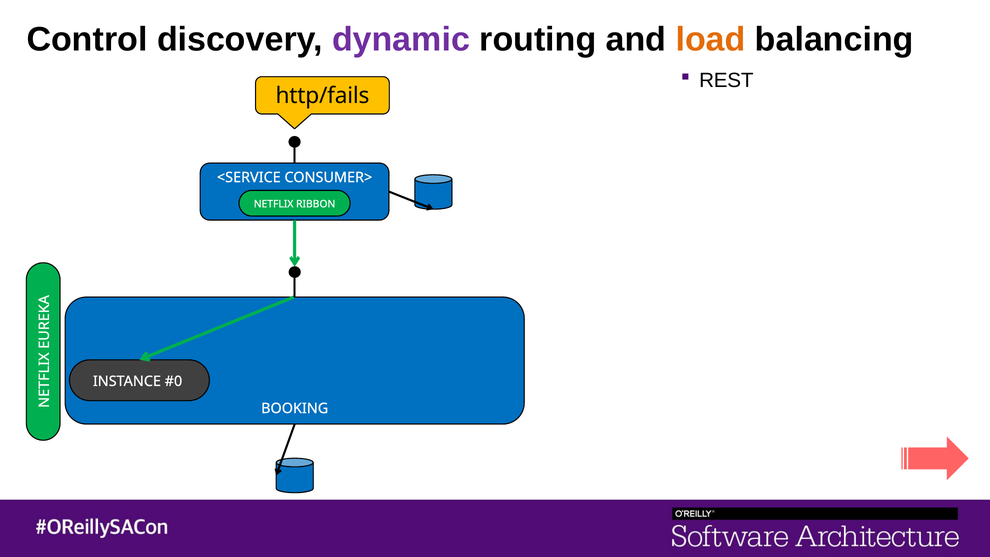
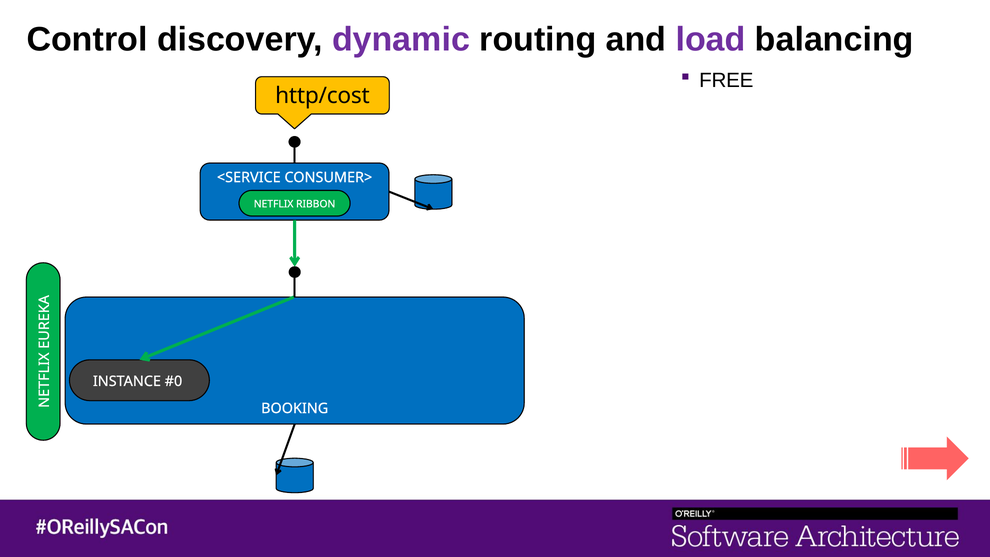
load colour: orange -> purple (711, 40)
REST: REST -> FREE (726, 81)
http/fails: http/fails -> http/cost (322, 96)
